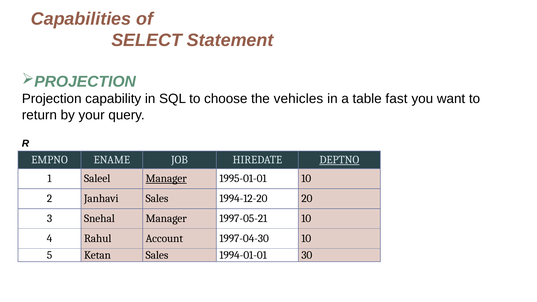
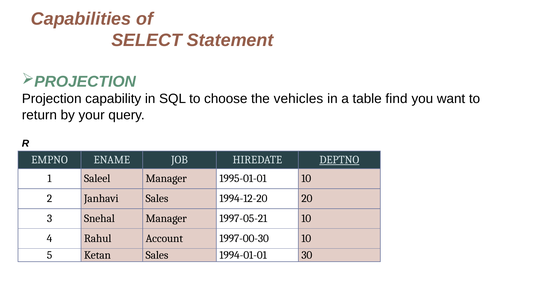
fast: fast -> find (396, 99)
Manager underline: present -> none (166, 179)
1997-04-30: 1997-04-30 -> 1997-00-30 (244, 238)
